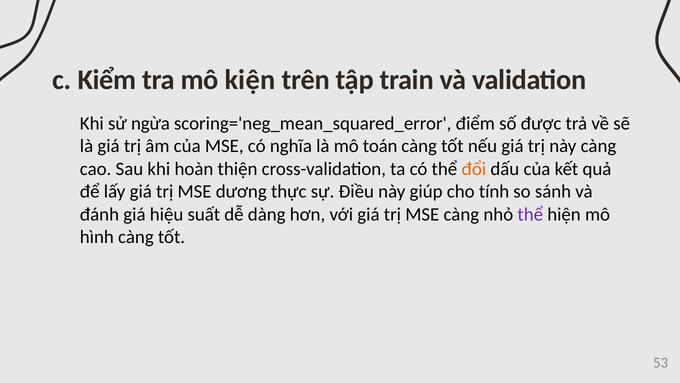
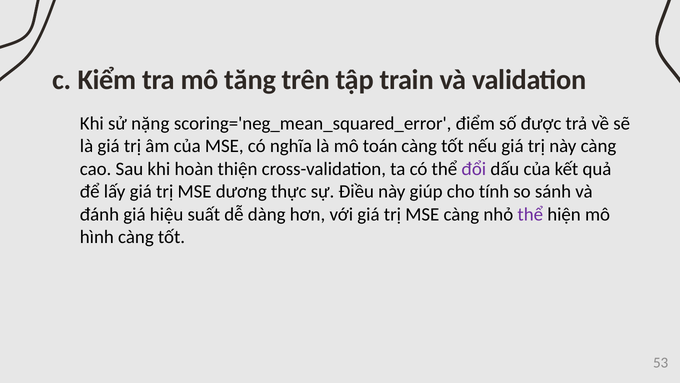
kiện: kiện -> tăng (250, 80)
ngừa: ngừa -> nặng (150, 123)
đổi colour: orange -> purple (474, 169)
